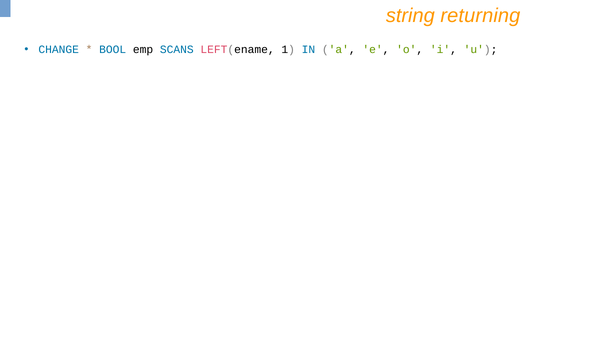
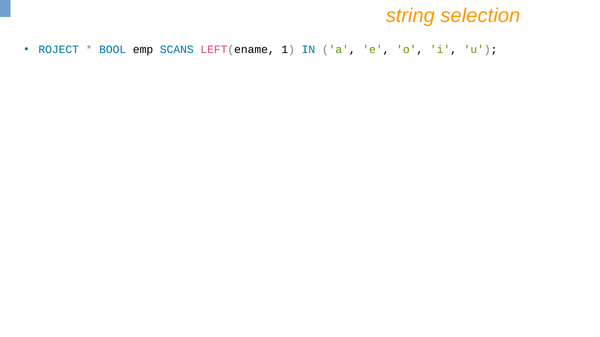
returning: returning -> selection (480, 16)
CHANGE: CHANGE -> ROJECT (59, 50)
